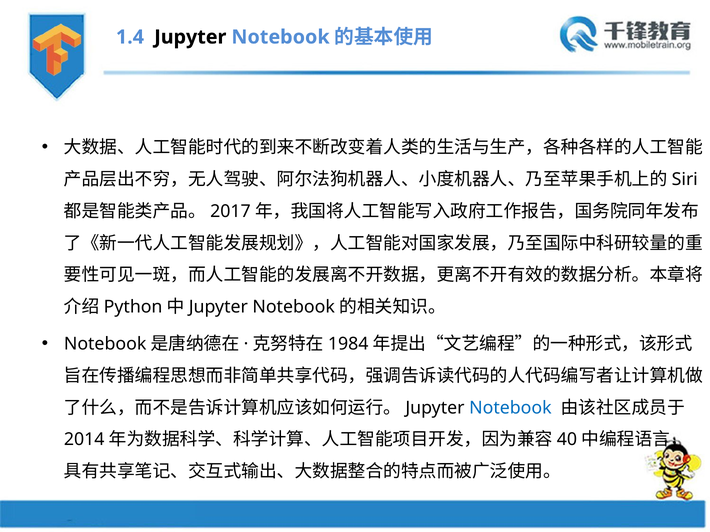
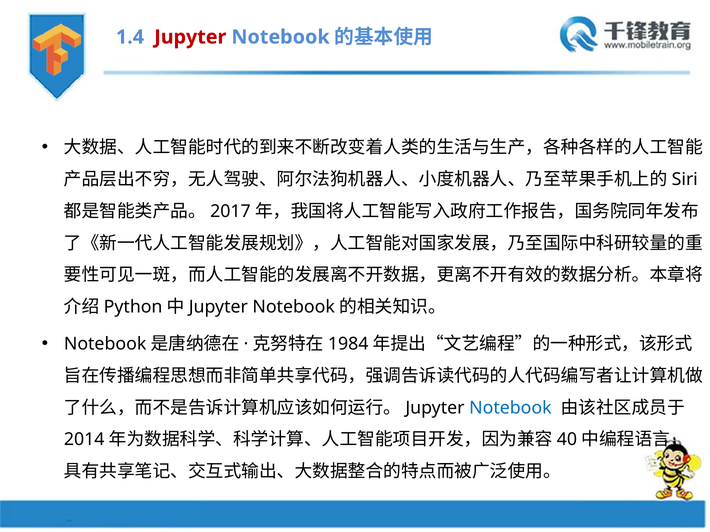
Jupyter colour: black -> red (190, 37)
